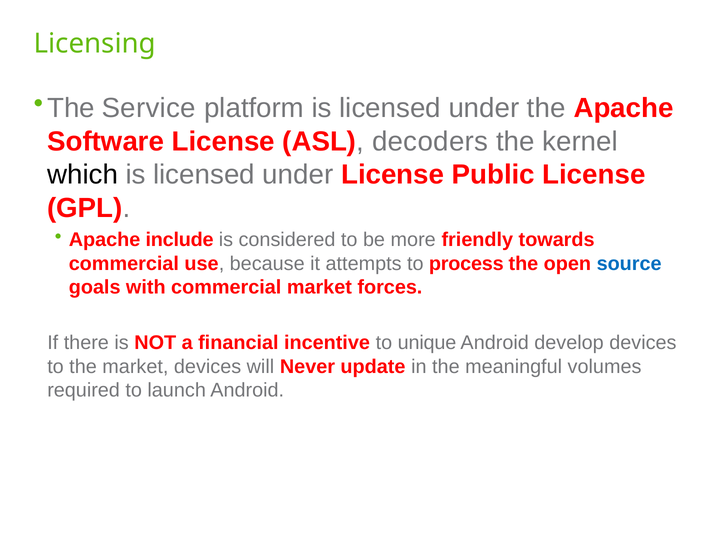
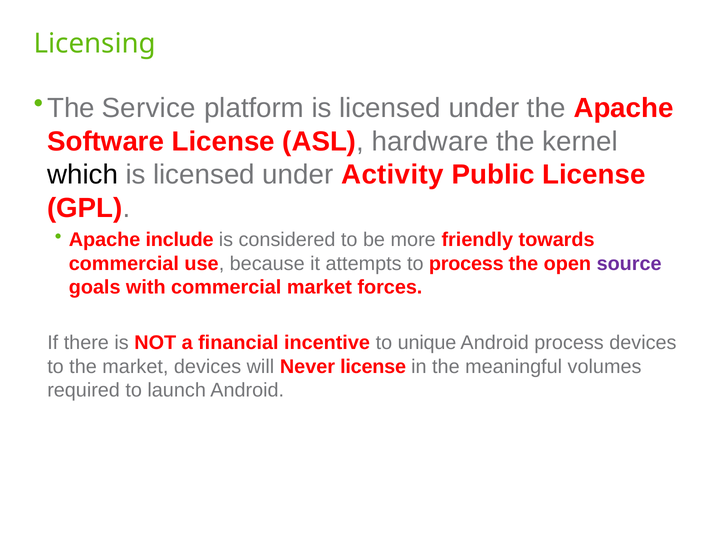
decoders: decoders -> hardware (430, 142)
under License: License -> Activity (392, 175)
source colour: blue -> purple (629, 264)
Android develop: develop -> process (569, 343)
Never update: update -> license (373, 367)
